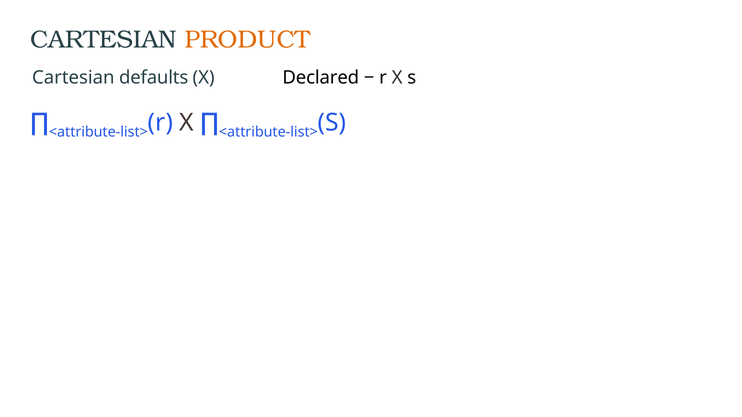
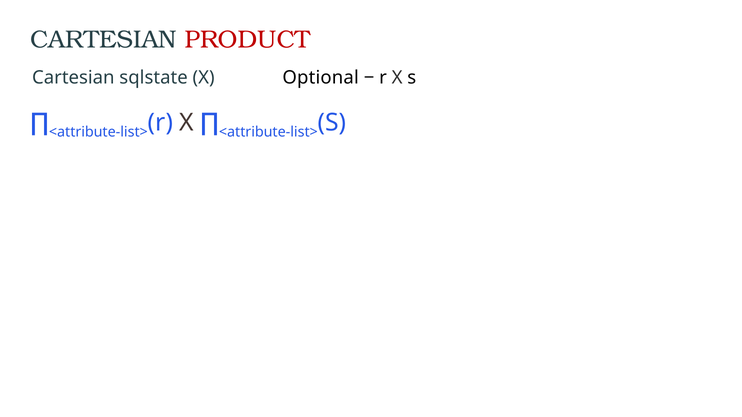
PRODUCT colour: orange -> red (247, 40)
defaults: defaults -> sqlstate (154, 78)
Declared: Declared -> Optional (321, 78)
